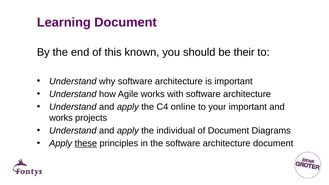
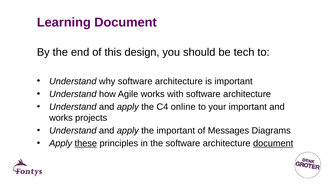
known: known -> design (142, 52)
their: their -> tech (244, 52)
the individual: individual -> important (176, 131)
of Document: Document -> Messages (228, 131)
document underline: none -> present (273, 143)
